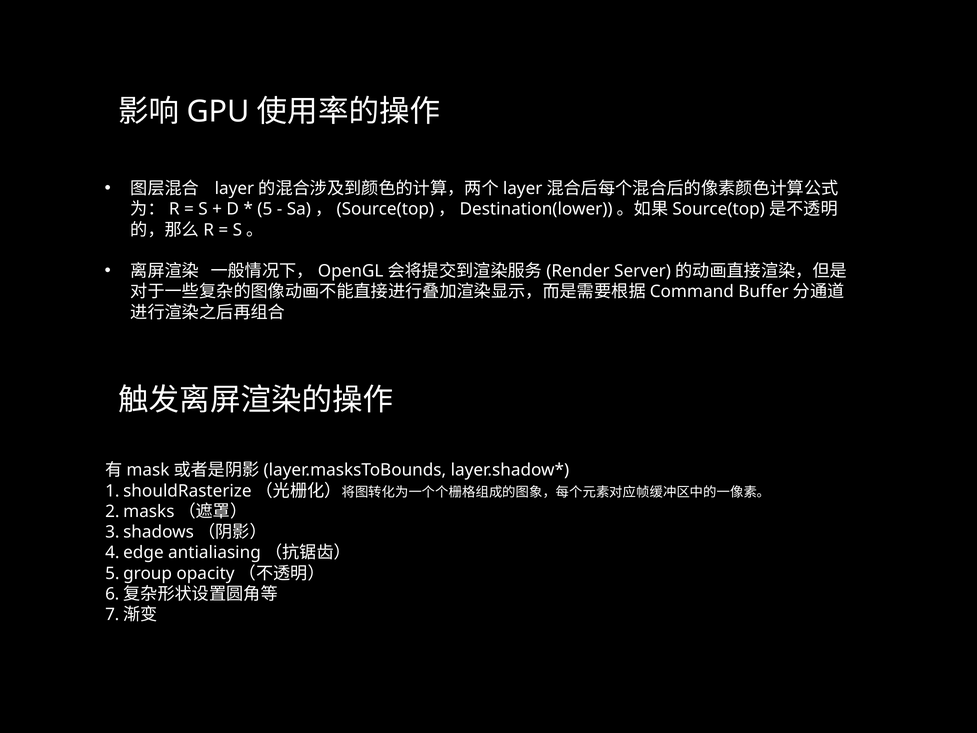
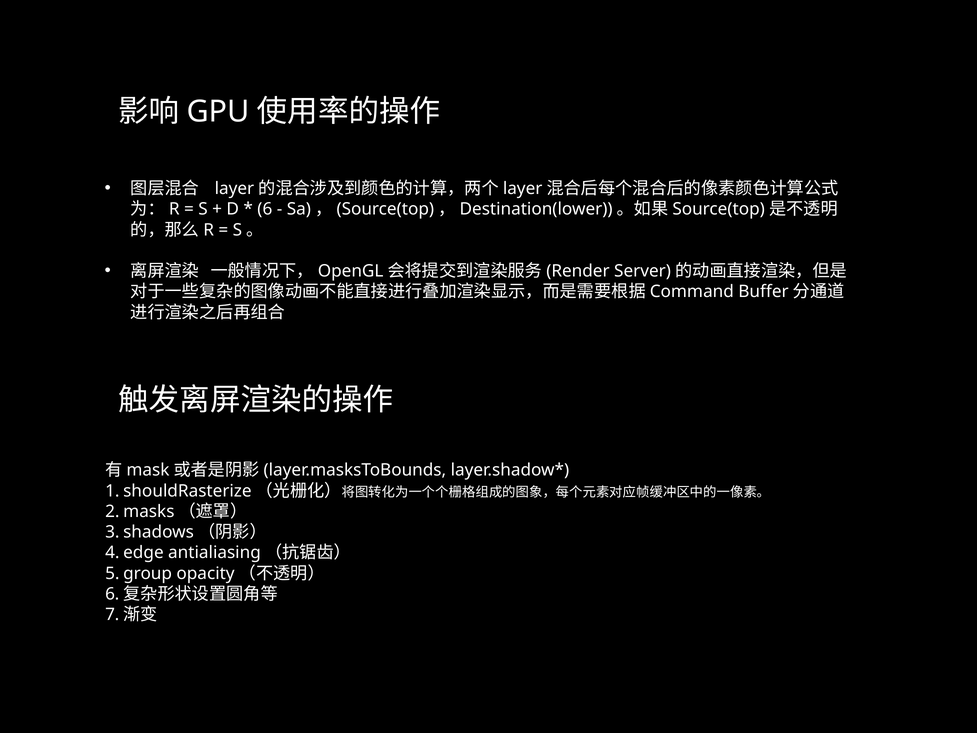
5: 5 -> 6 (265, 209)
